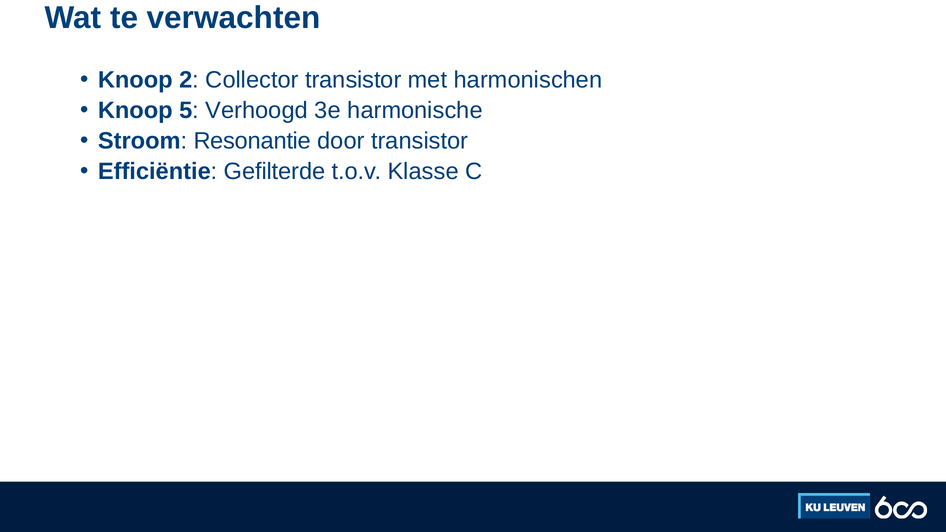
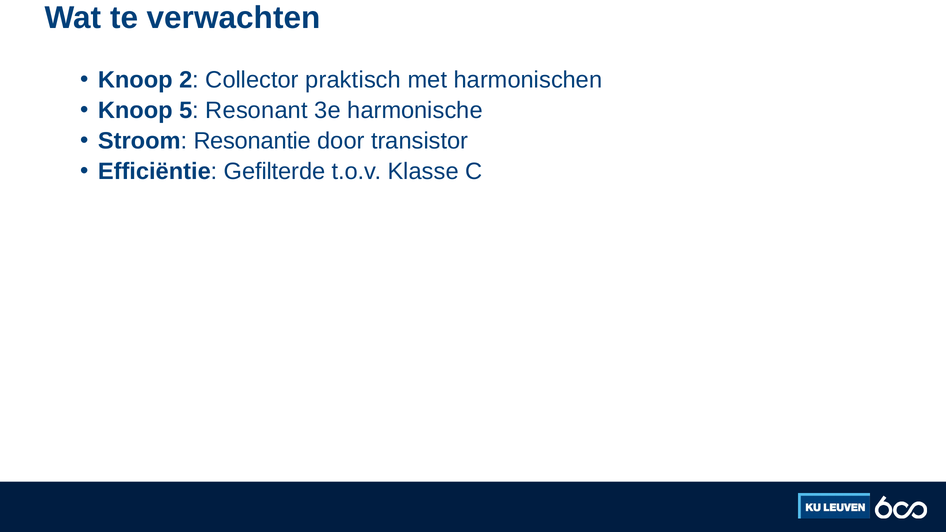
Collector transistor: transistor -> praktisch (353, 80)
Verhoogd: Verhoogd -> Resonant (257, 110)
